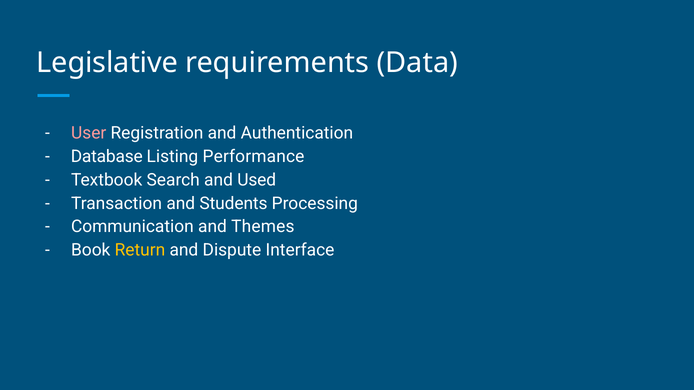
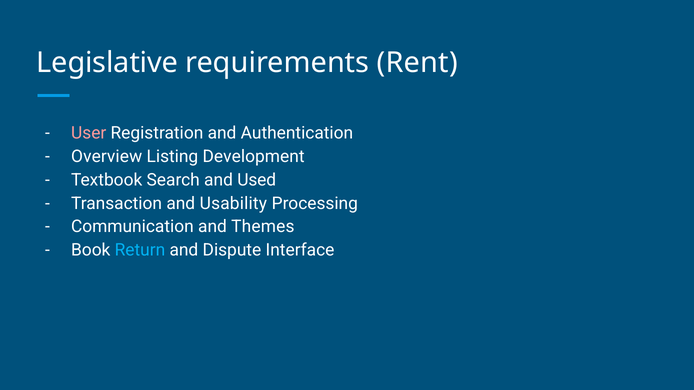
Data: Data -> Rent (417, 63)
Database: Database -> Overview (107, 157)
Performance: Performance -> Development (254, 157)
Students: Students -> Usability (233, 204)
Return colour: yellow -> light blue (140, 250)
